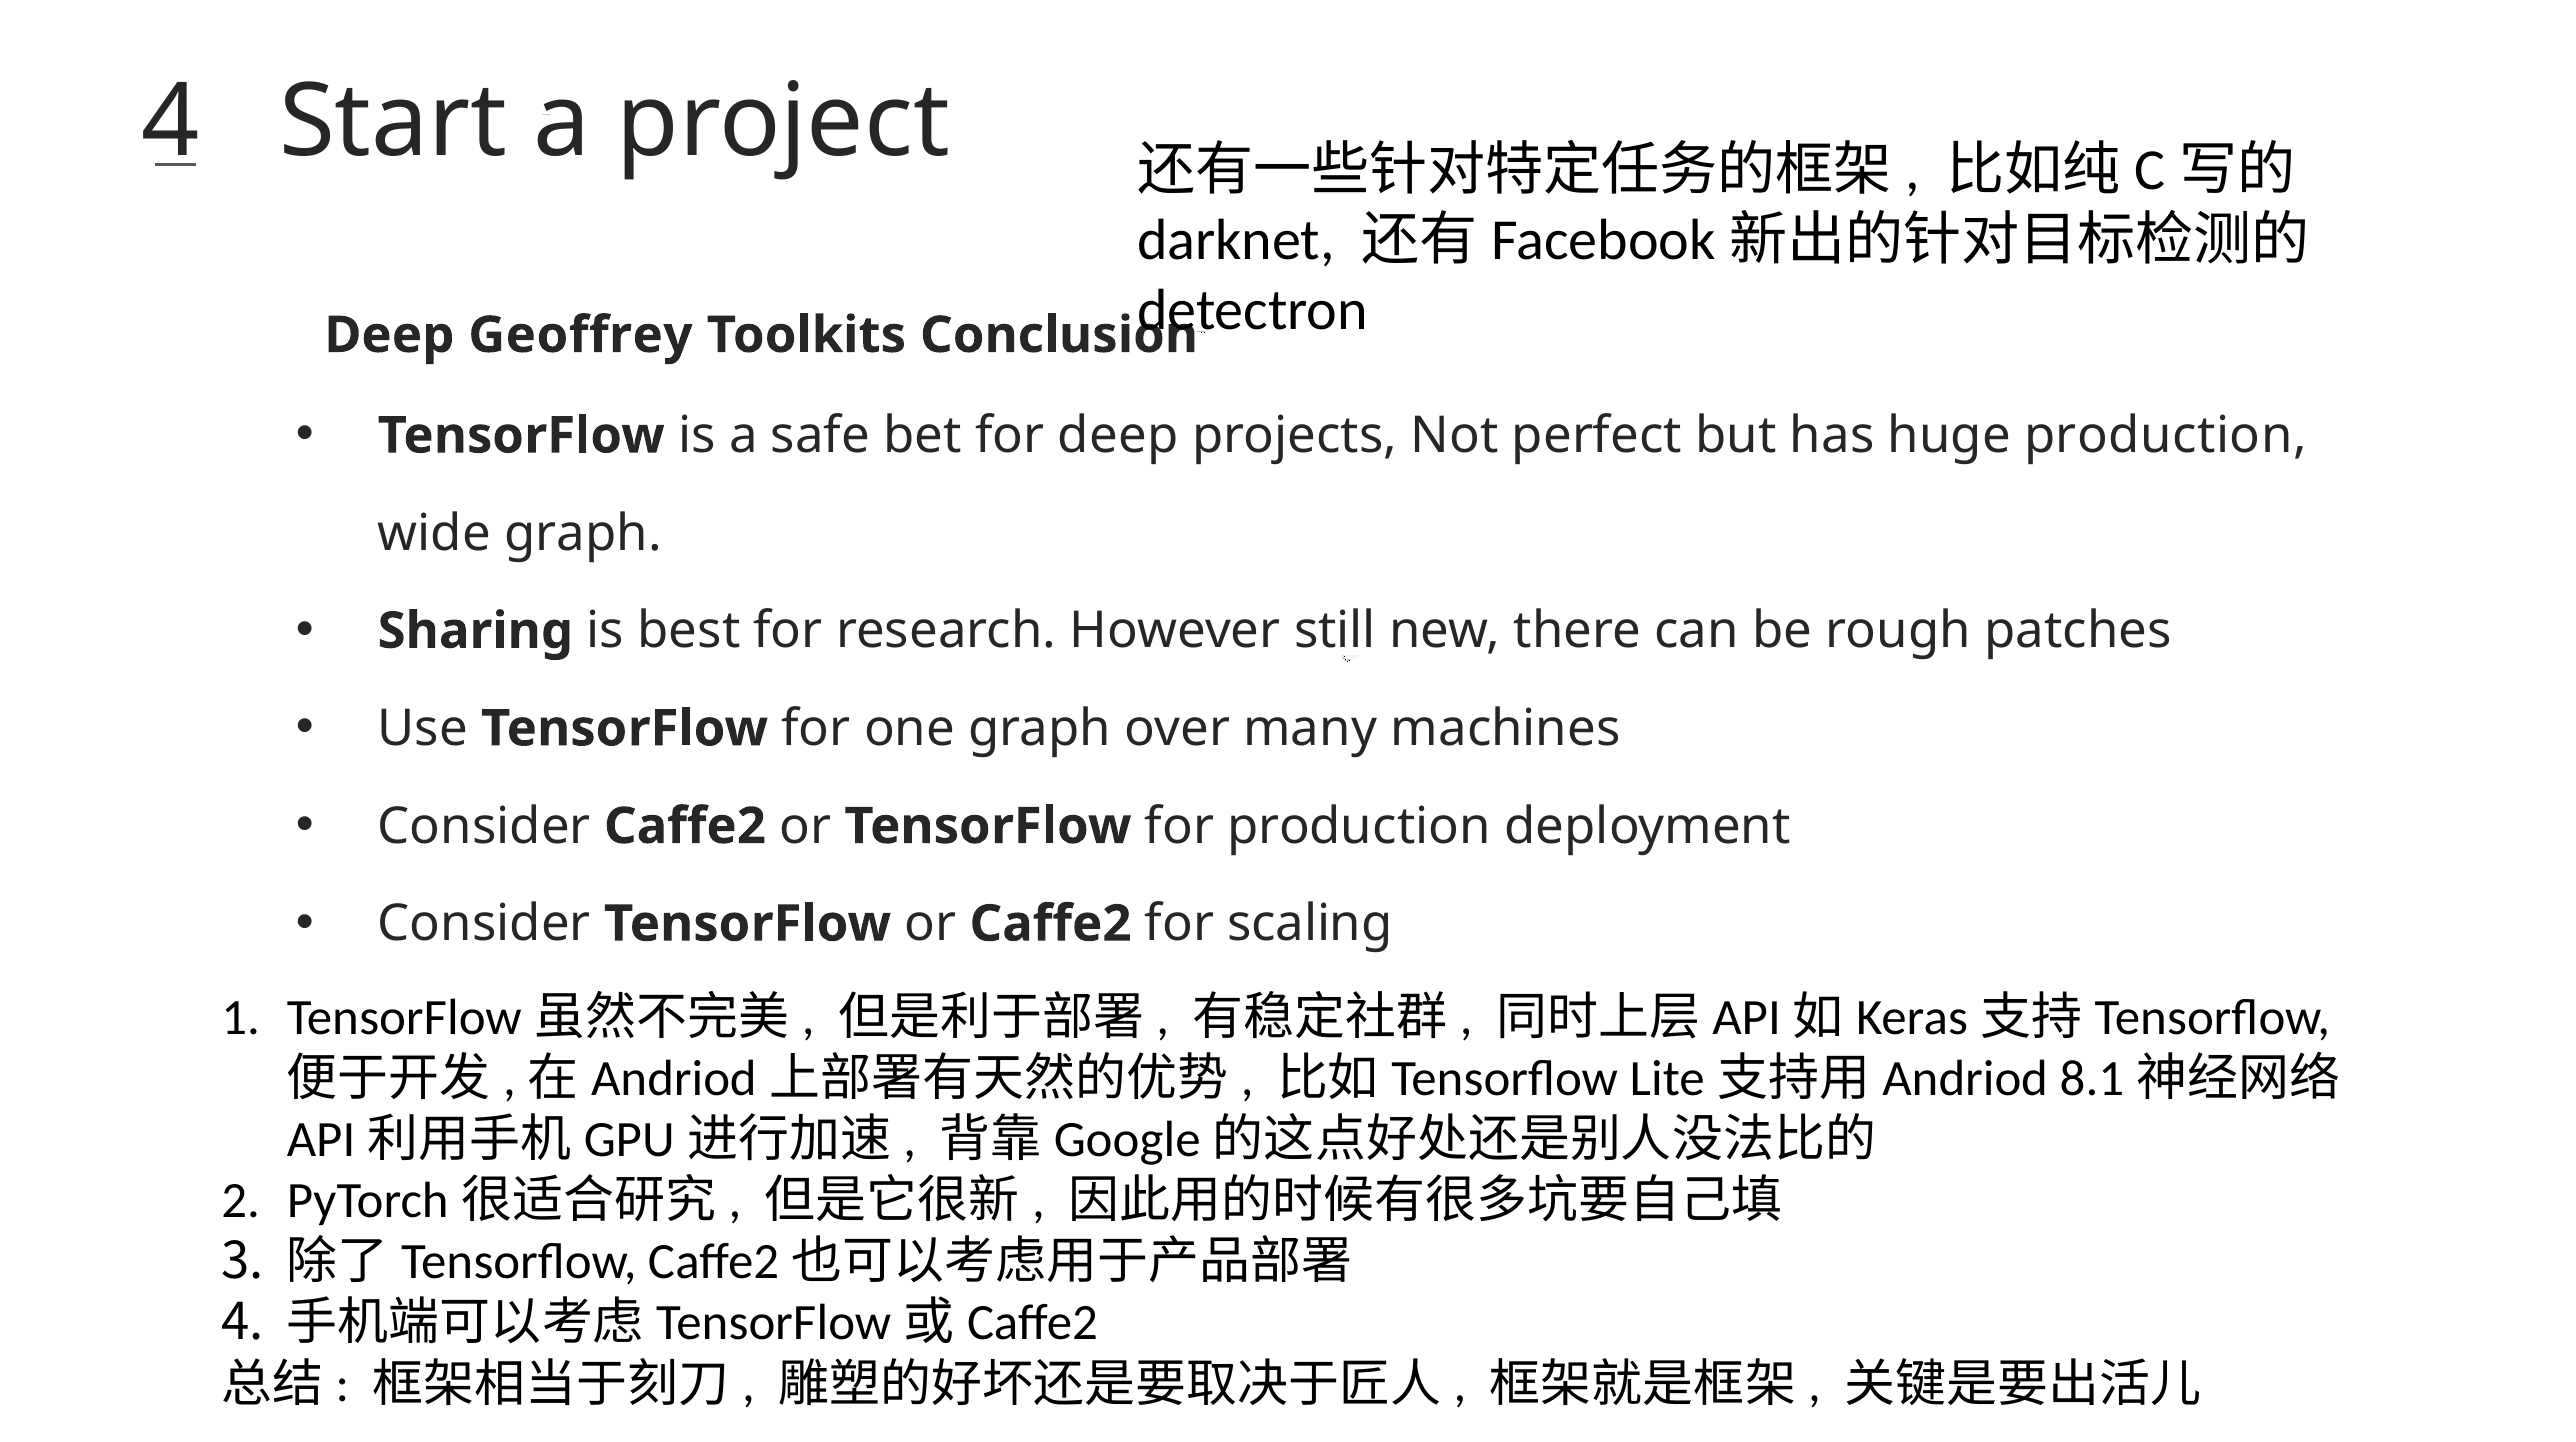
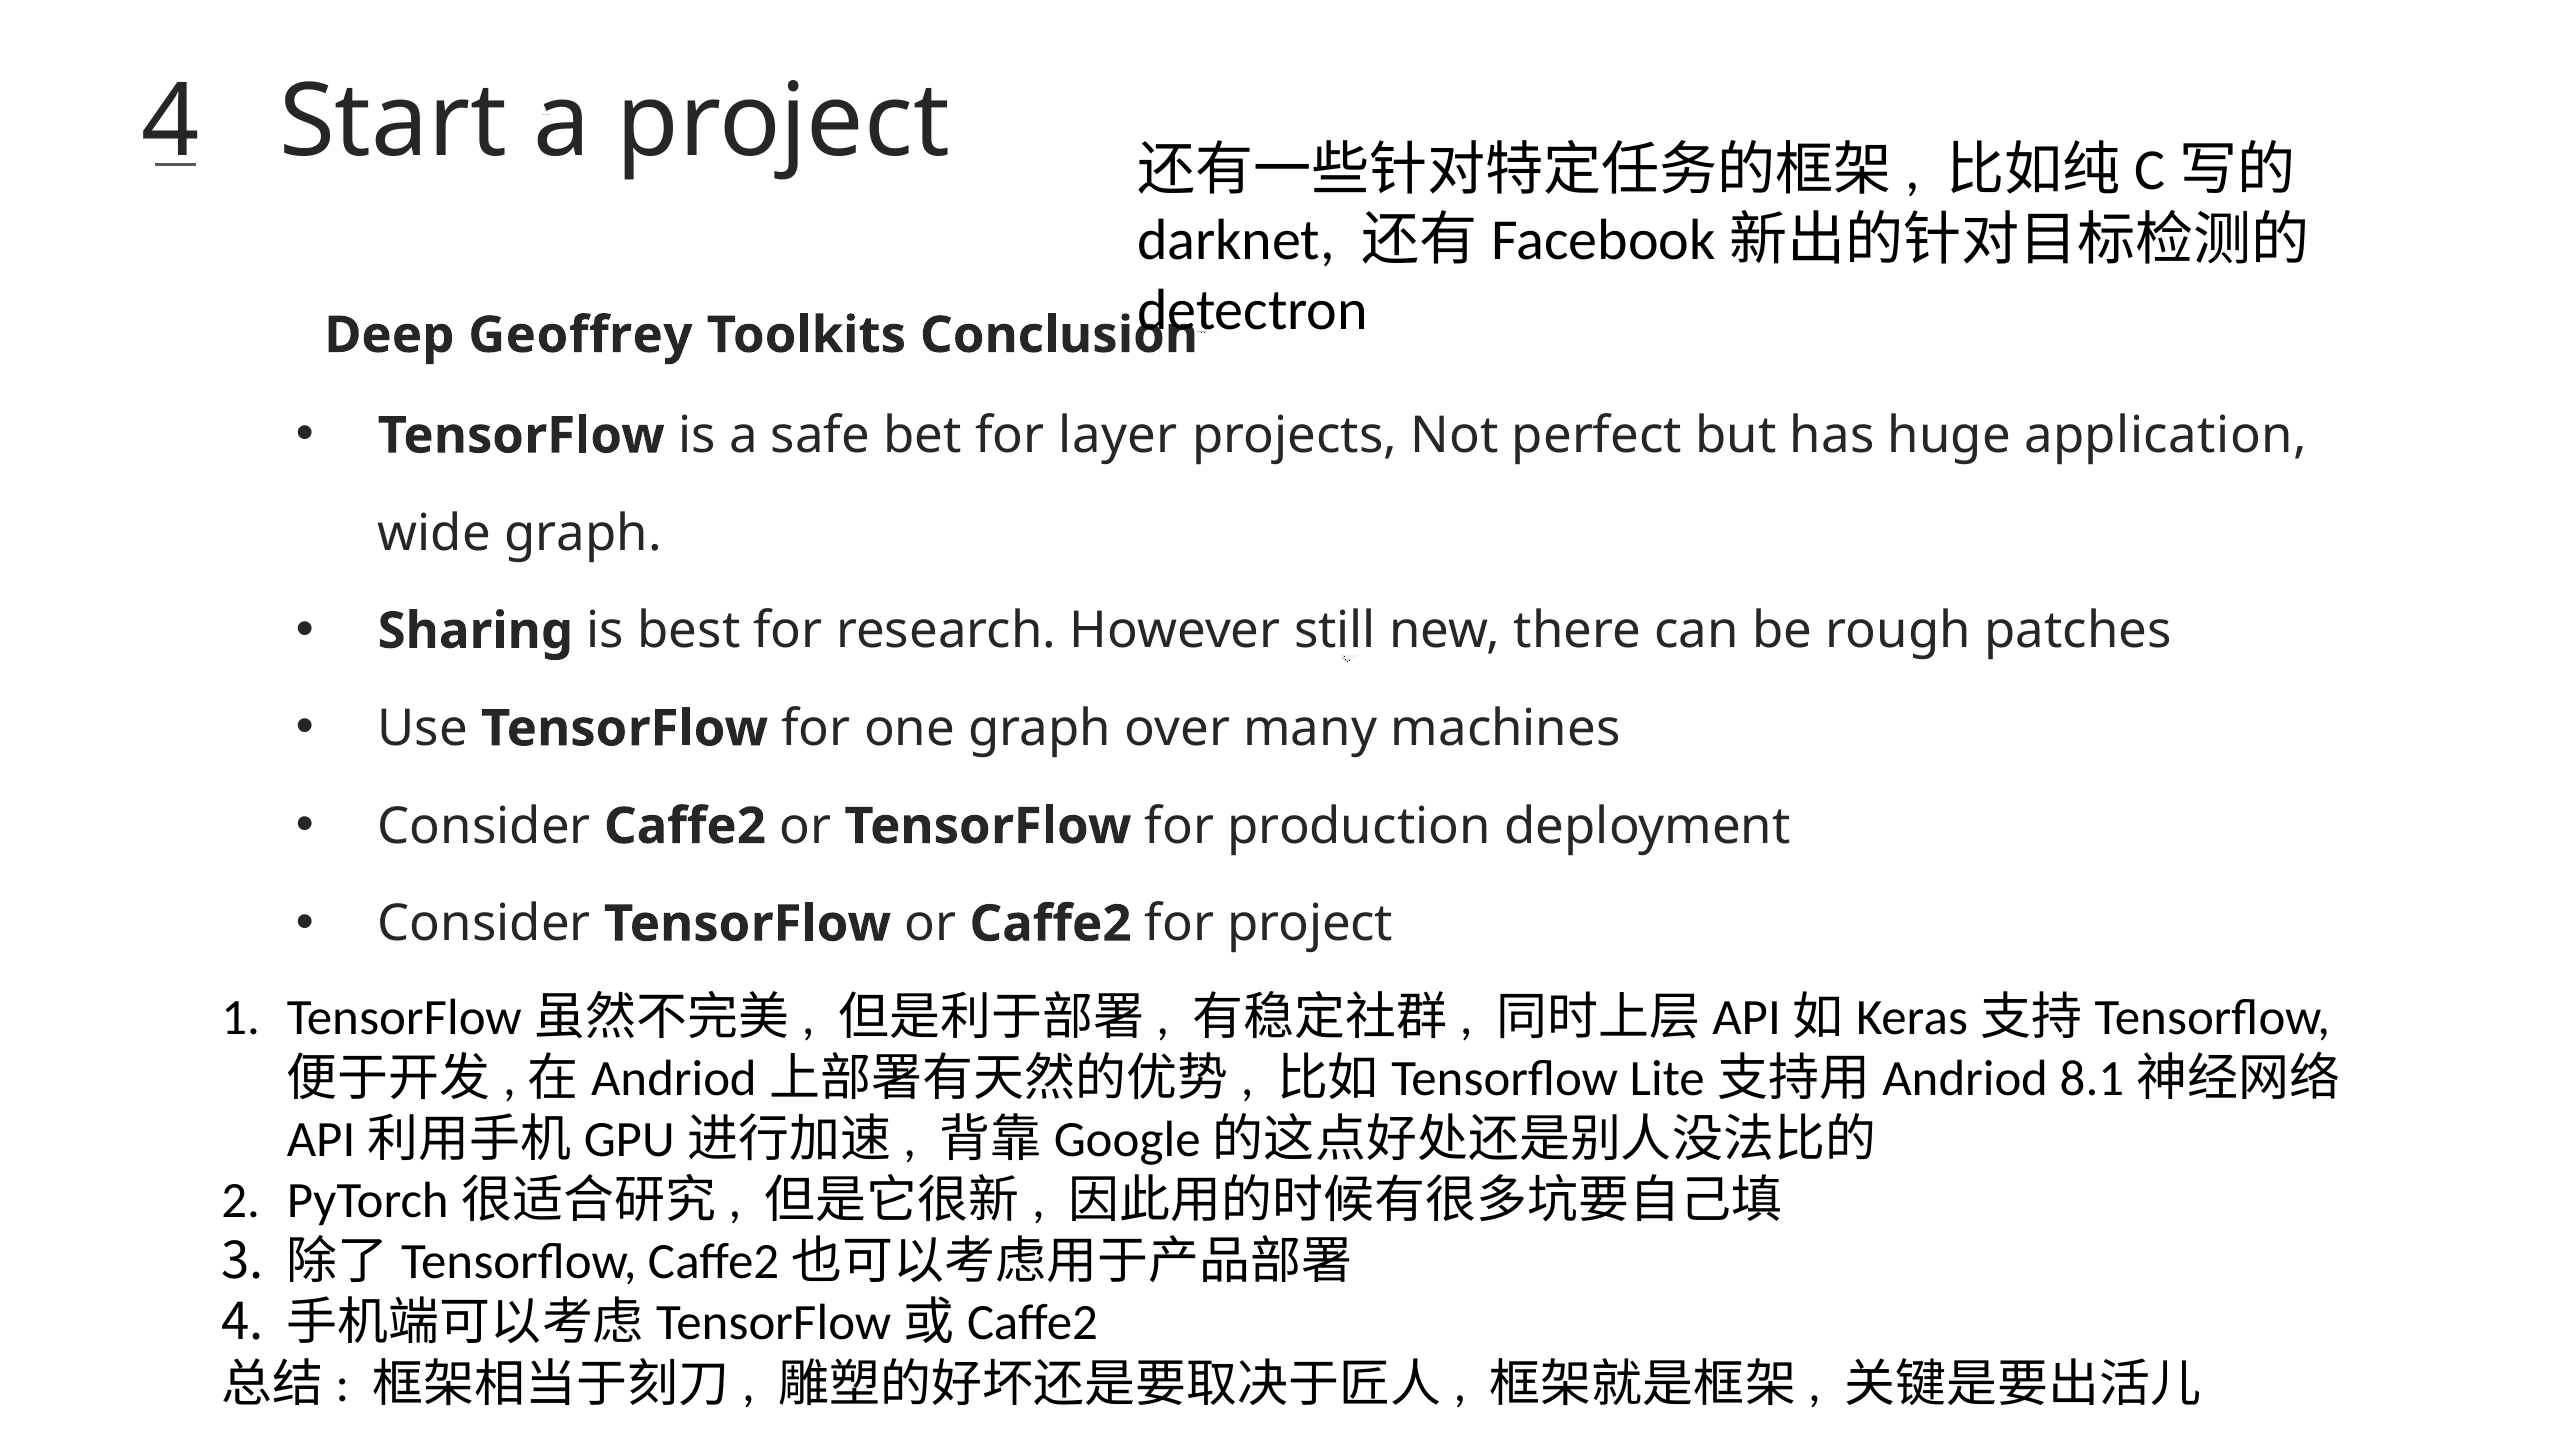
for deep: deep -> layer (1118, 436)
huge production: production -> application (2165, 436)
for scaling: scaling -> project (1310, 924)
